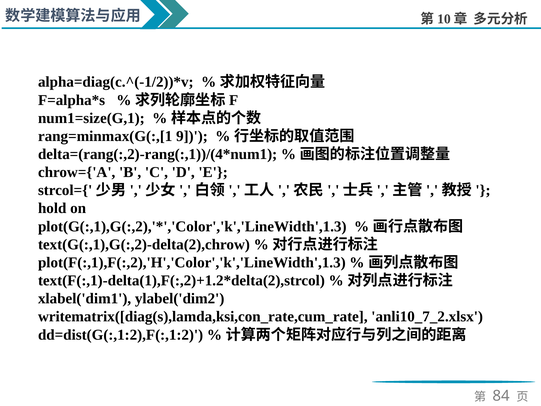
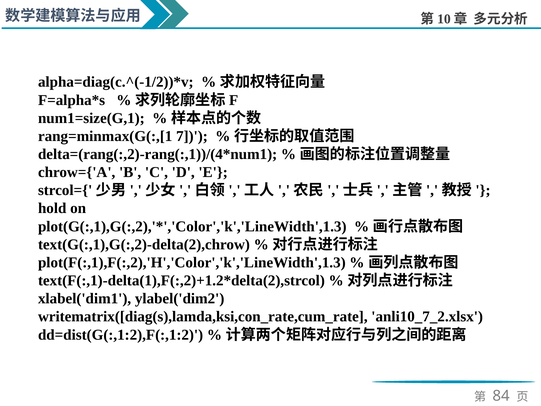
9: 9 -> 7 (192, 136)
